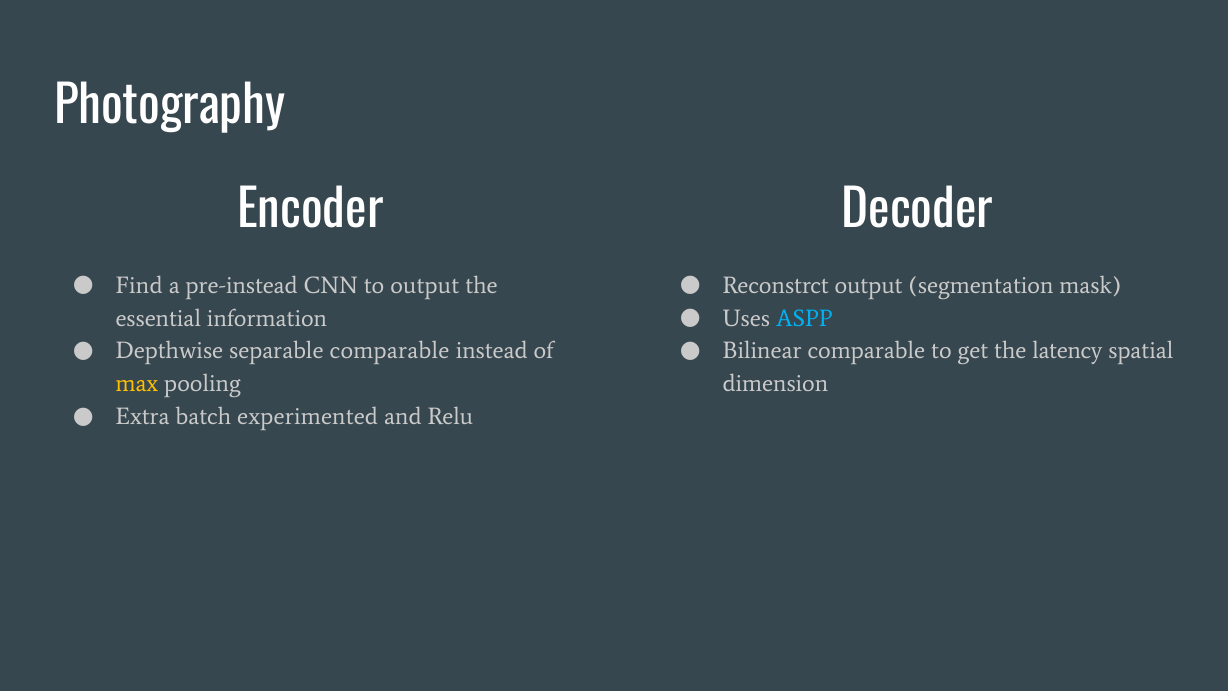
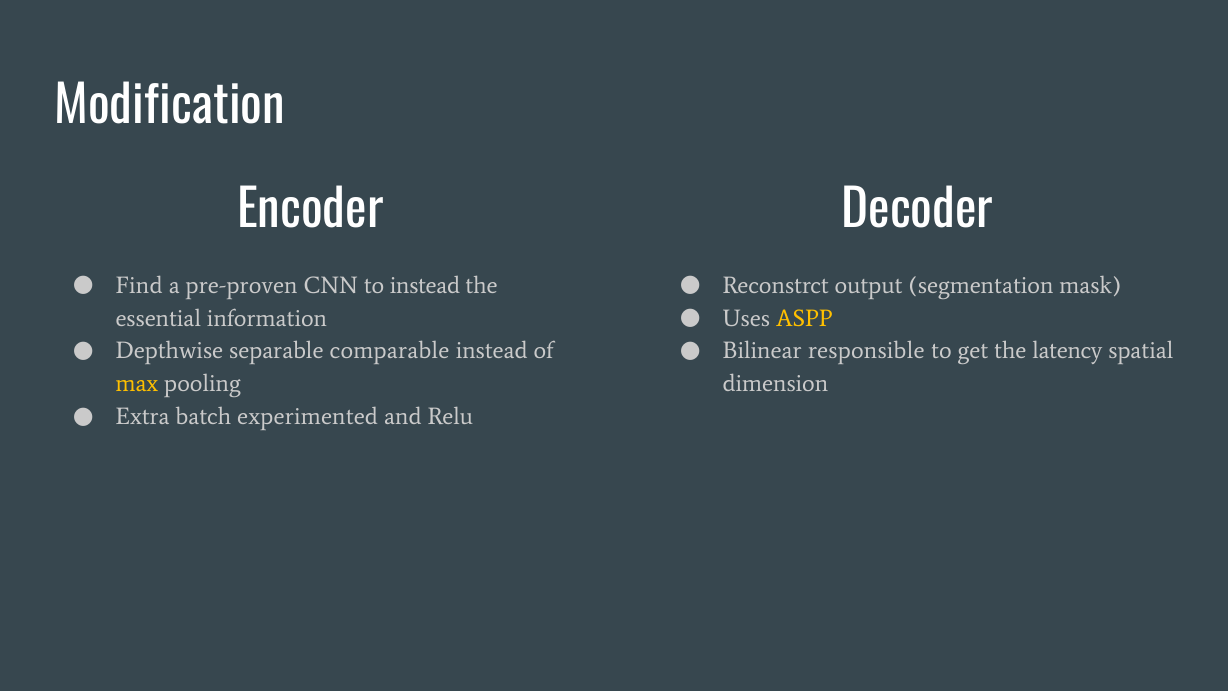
Photography: Photography -> Modification (170, 106)
pre-instead: pre-instead -> pre-proven (242, 285)
to output: output -> instead (425, 285)
ASPP colour: light blue -> yellow (804, 318)
Bilinear comparable: comparable -> responsible (866, 351)
